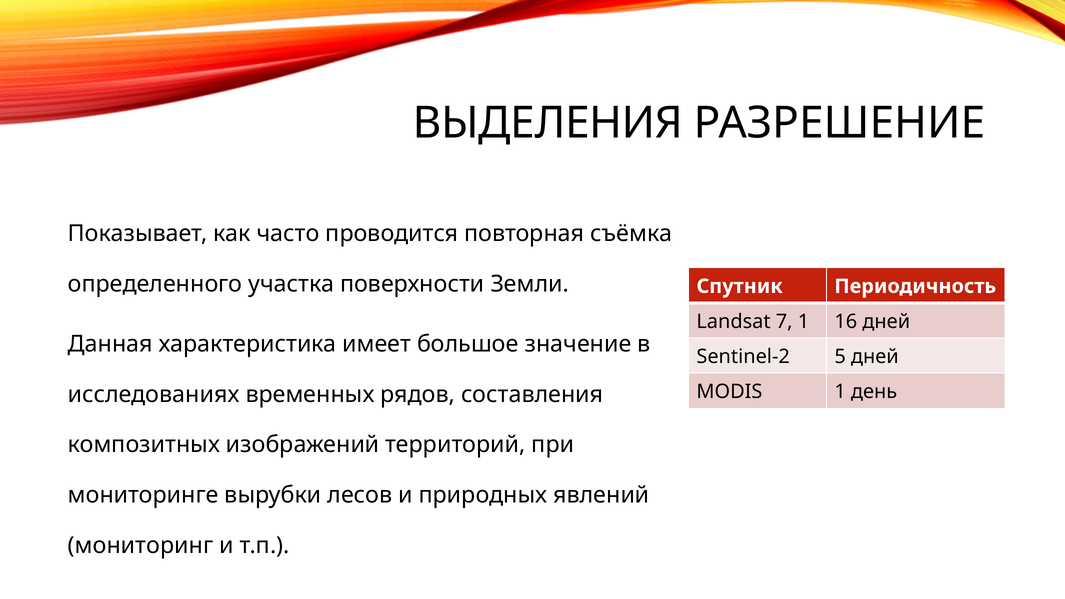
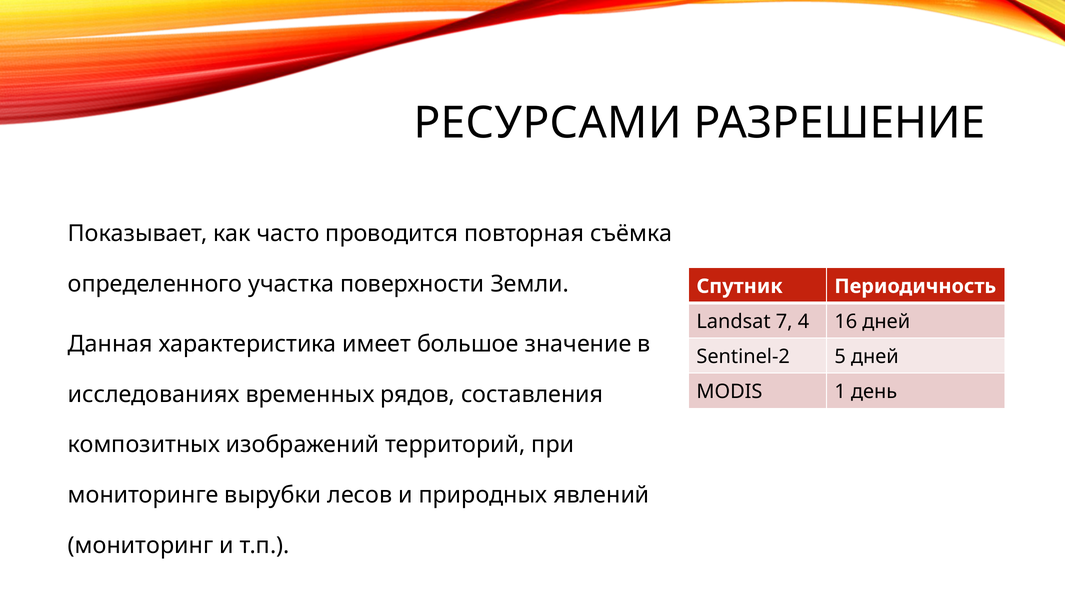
ВЫДЕЛЕНИЯ: ВЫДЕЛЕНИЯ -> РЕСУРСАМИ (548, 123)
7 1: 1 -> 4 (803, 322)
